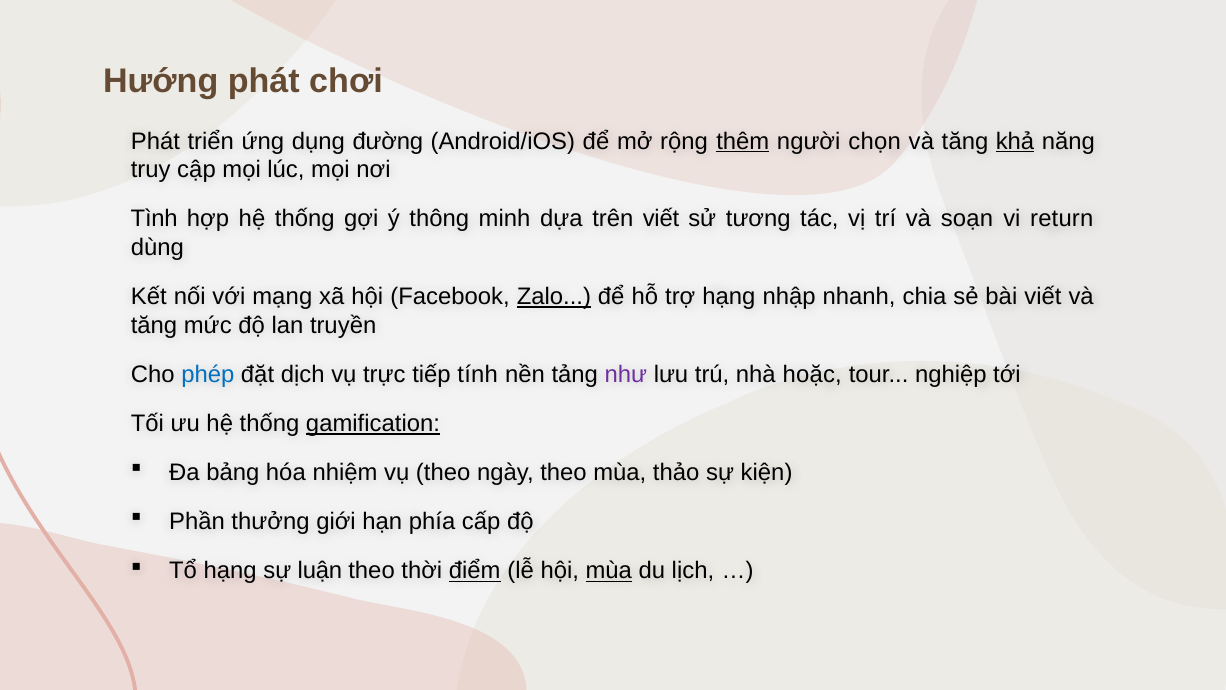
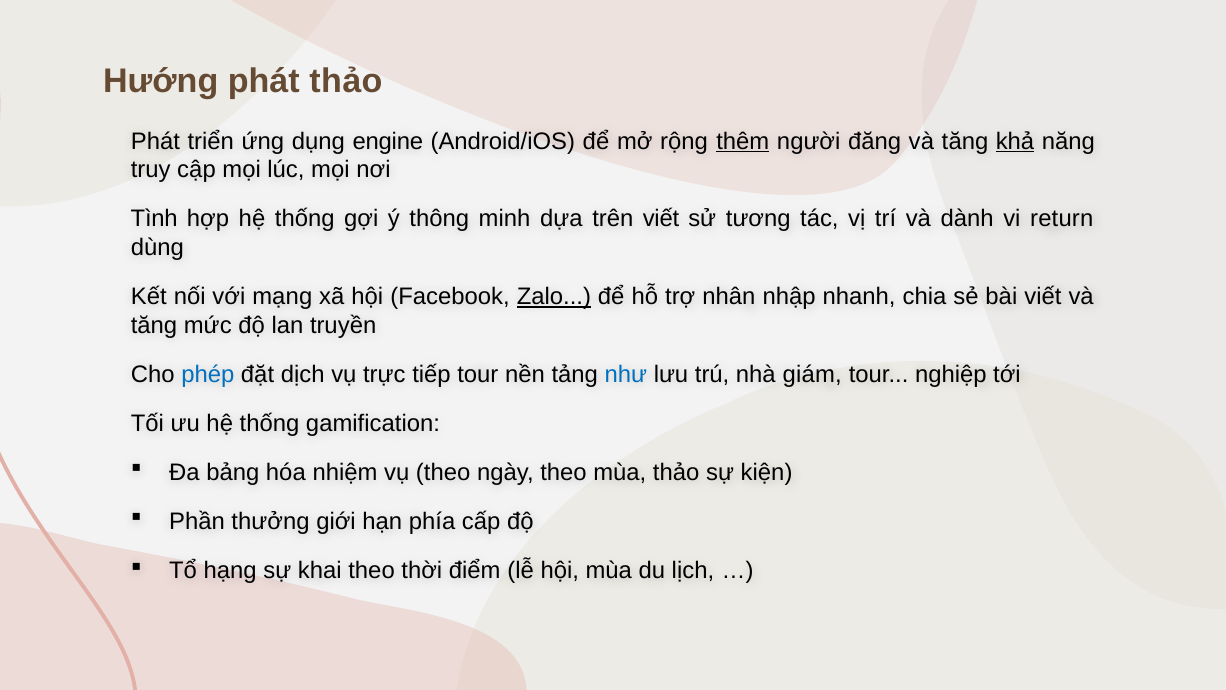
phát chơi: chơi -> thảo (346, 81)
đường: đường -> engine (388, 141)
chọn: chọn -> đăng (875, 141)
soạn: soạn -> dành (967, 219)
trợ hạng: hạng -> nhân (729, 297)
tiếp tính: tính -> tour (478, 374)
như colour: purple -> blue (626, 374)
hoặc: hoặc -> giám (812, 374)
gamification underline: present -> none (373, 423)
luận: luận -> khai (320, 571)
điểm underline: present -> none (475, 571)
mùa underline: present -> none (609, 571)
